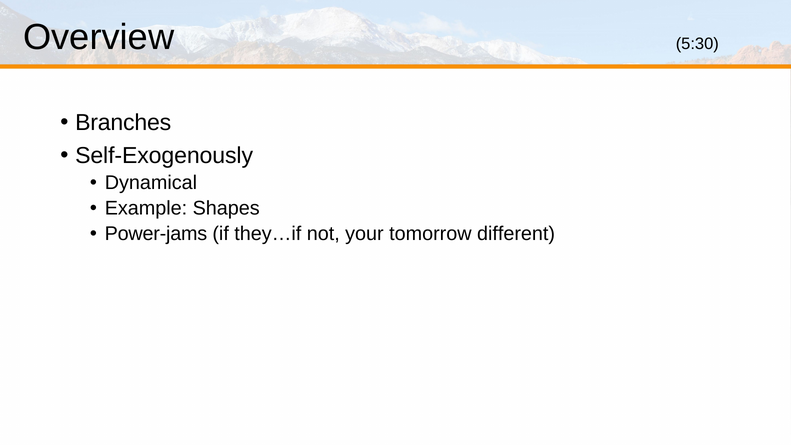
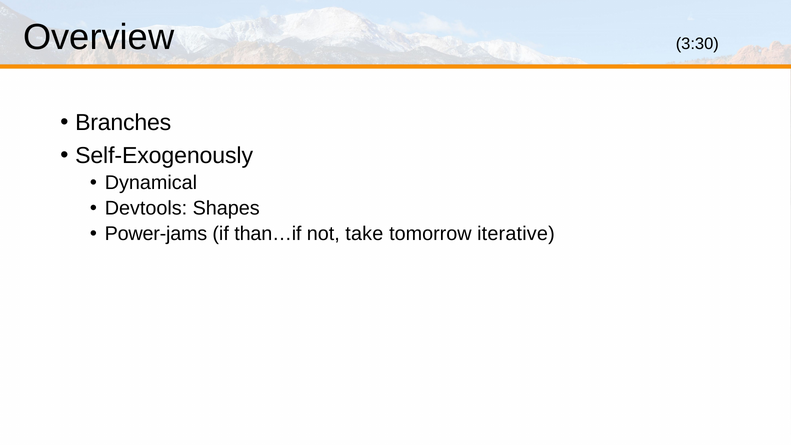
5:30: 5:30 -> 3:30 (697, 44)
Example: Example -> Devtools (146, 208)
they…if: they…if -> than…if (268, 234)
your: your -> take (364, 234)
different: different -> iterative (516, 234)
